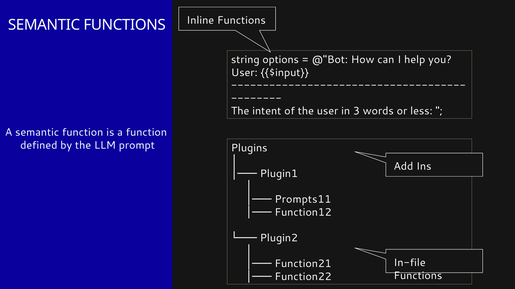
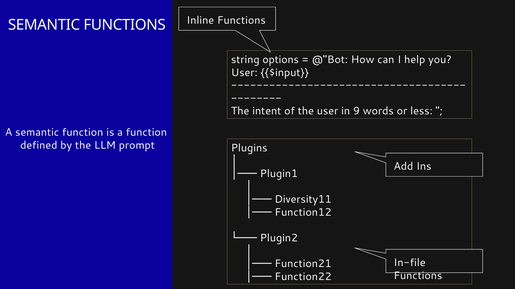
3: 3 -> 9 (356, 111)
Prompts11: Prompts11 -> Diversity11 (303, 200)
